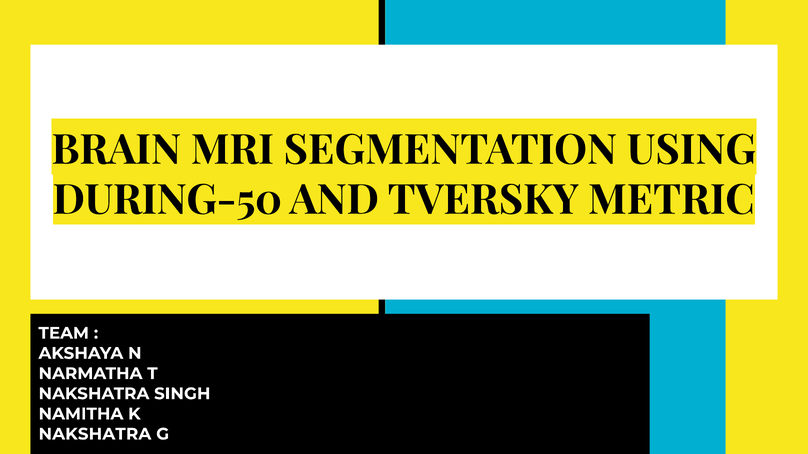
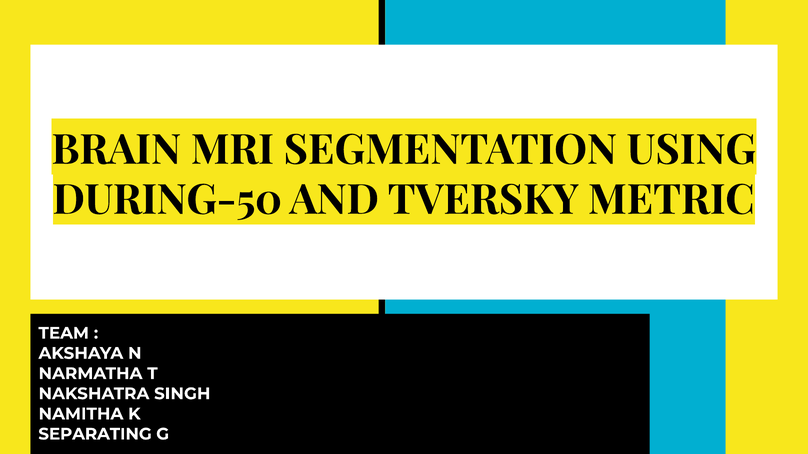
NAKSHATRA: NAKSHATRA -> SEPARATING (95, 435)
